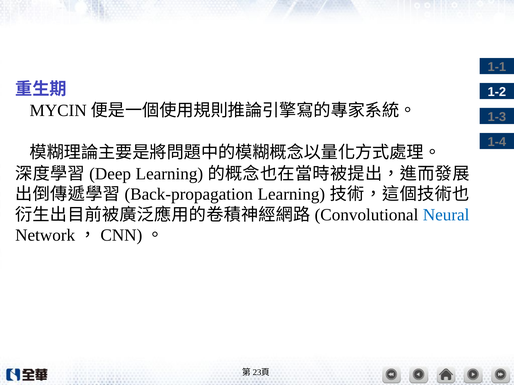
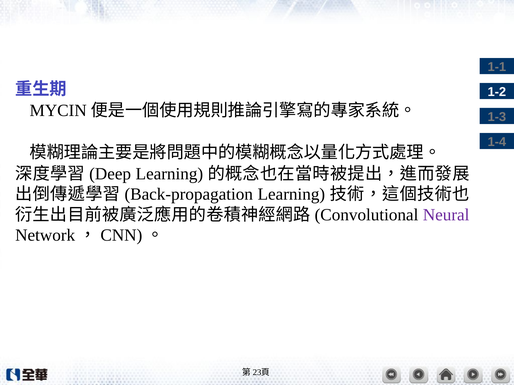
Neural colour: blue -> purple (446, 215)
